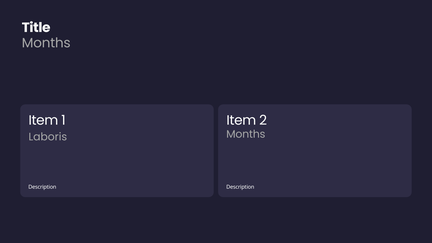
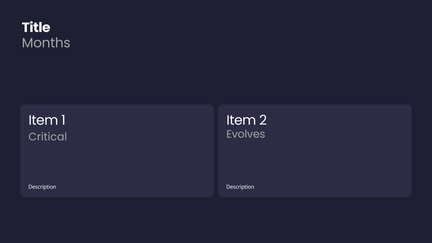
Months: Months -> Evolves (246, 134)
Laboris: Laboris -> Critical (48, 137)
